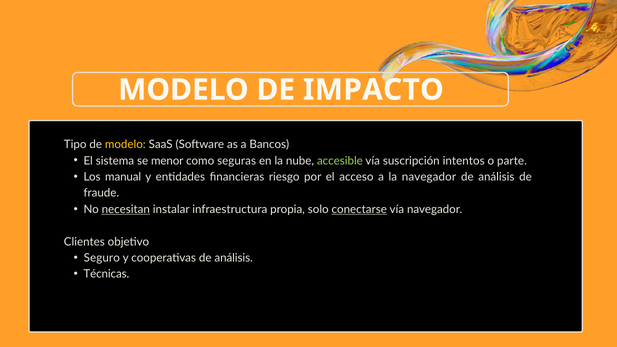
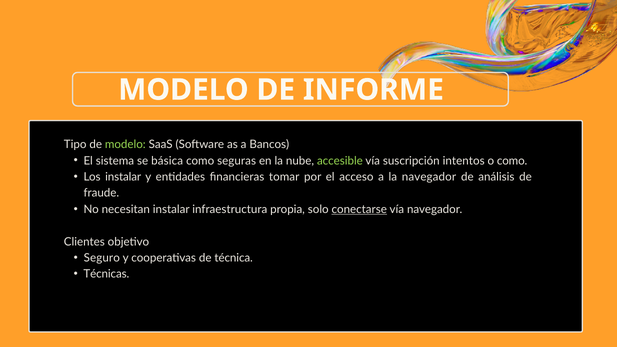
IMPACTO: IMPACTO -> INFORME (373, 90)
modelo colour: yellow -> light green (125, 145)
menor: menor -> básica (167, 161)
o parte: parte -> como (512, 161)
Los manual: manual -> instalar (123, 177)
riesgo: riesgo -> tomar (284, 177)
necesitan underline: present -> none (126, 209)
cooperativas de análisis: análisis -> técnica (234, 258)
